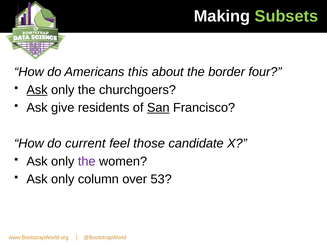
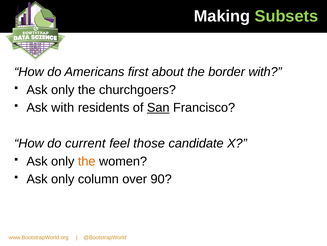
this: this -> first (138, 72)
border four: four -> with (265, 72)
Ask underline: present -> none (37, 90)
Ask give: give -> with (63, 107)
the colour: purple -> orange (87, 161)
53: 53 -> 90 (161, 179)
